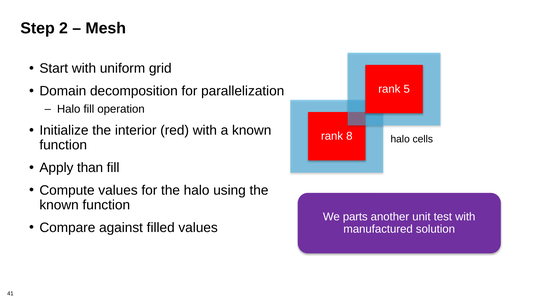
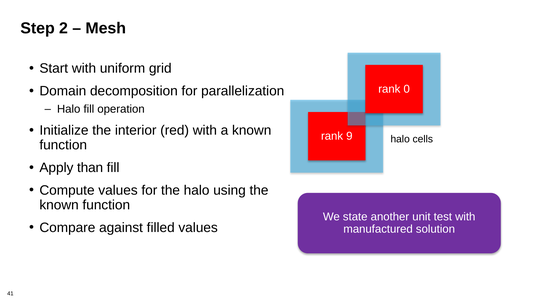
5: 5 -> 0 (407, 89)
8: 8 -> 9 (349, 136)
parts: parts -> state (355, 217)
